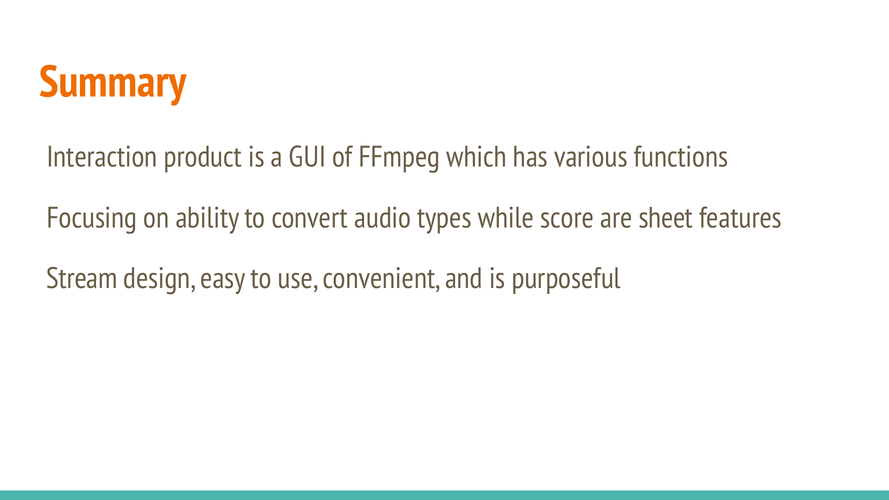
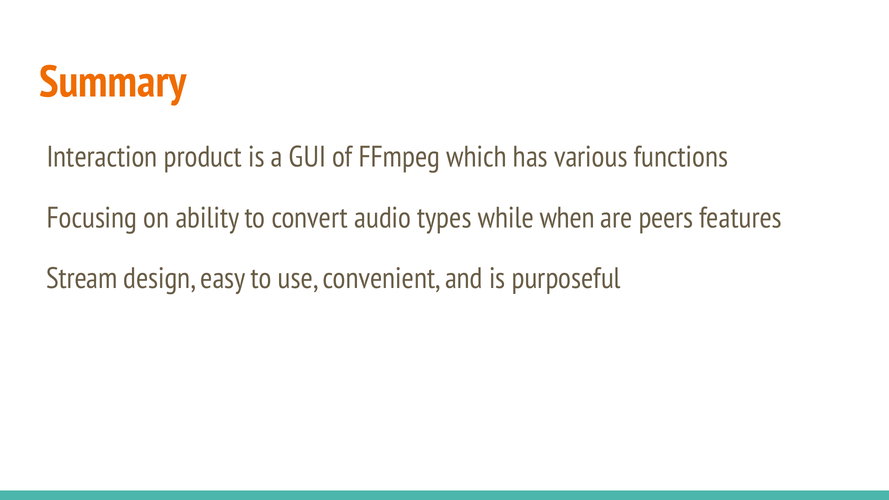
score: score -> when (567, 218)
sheet: sheet -> peers (666, 218)
